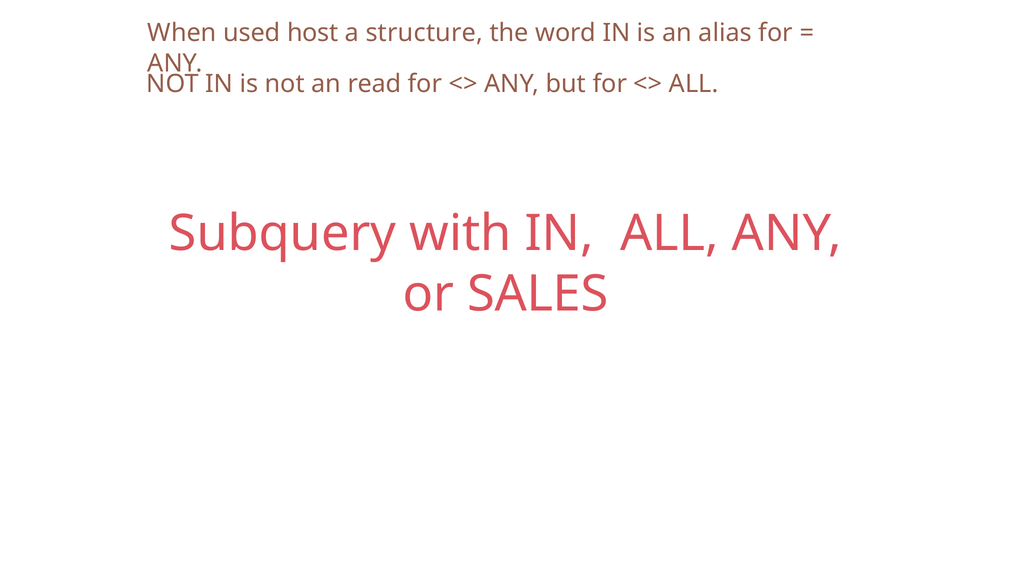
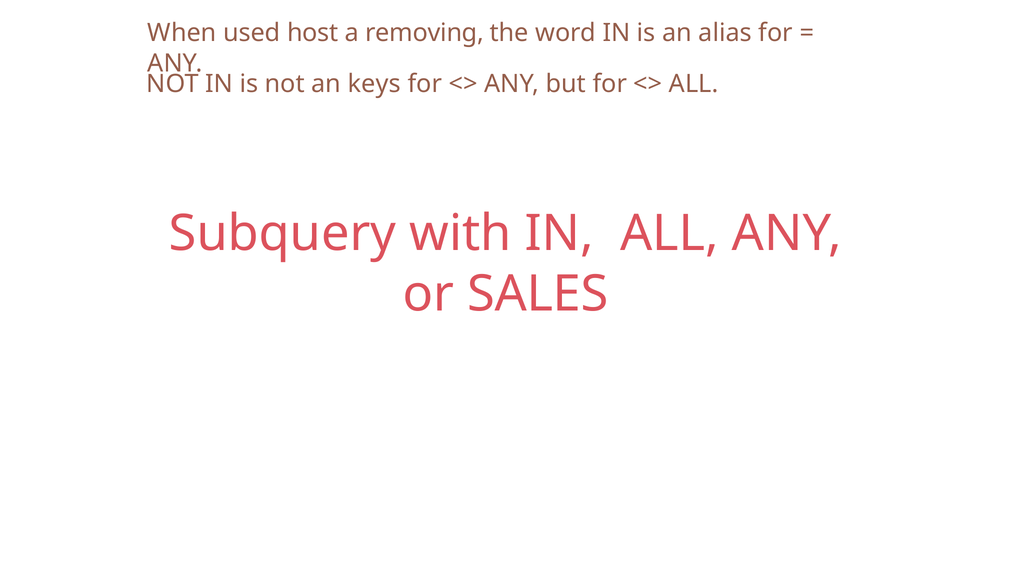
structure: structure -> removing (425, 33)
read: read -> keys (374, 84)
